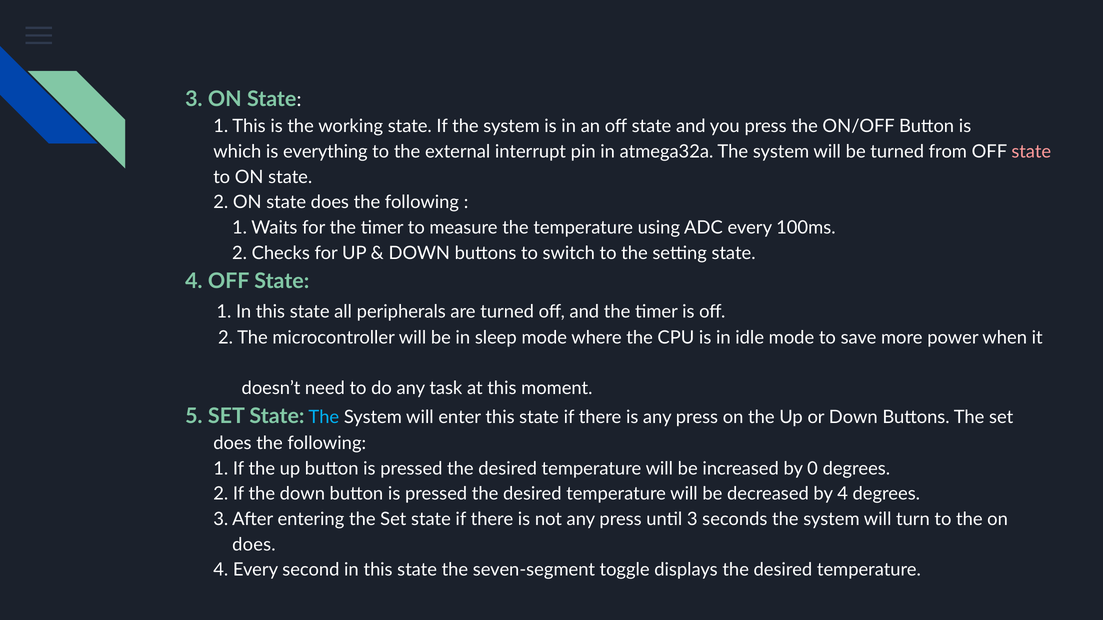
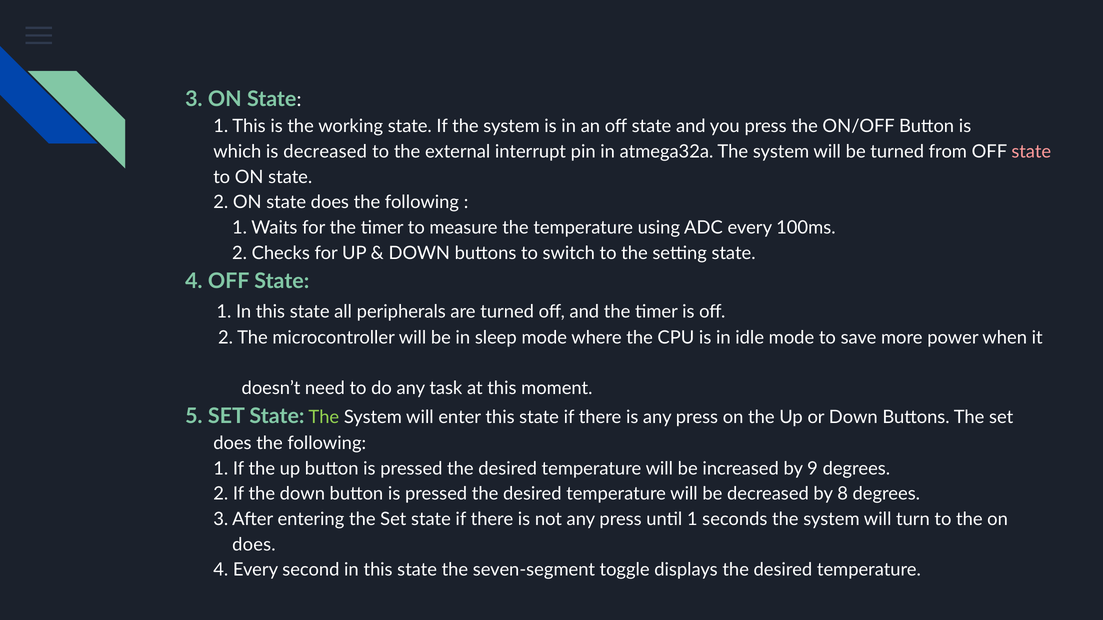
is everything: everything -> decreased (325, 152)
The colour: light blue -> light green (324, 417)
0: 0 -> 9 (813, 469)
by 4: 4 -> 8 (843, 494)
until 3: 3 -> 1 (692, 520)
